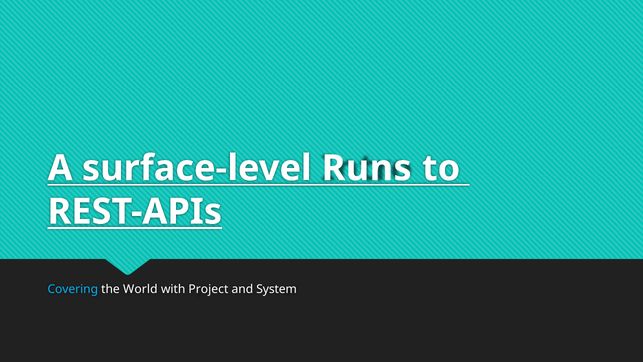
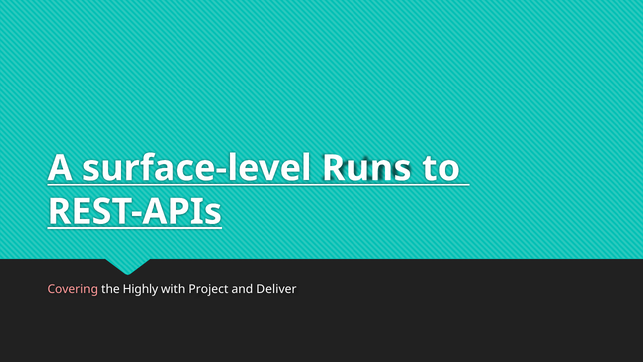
Covering colour: light blue -> pink (73, 289)
World: World -> Highly (140, 289)
System: System -> Deliver (276, 289)
